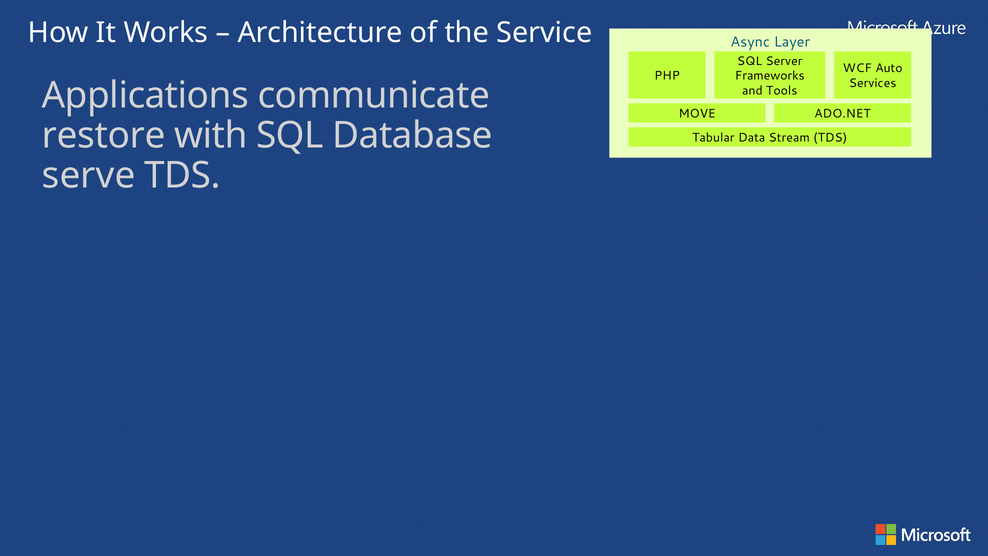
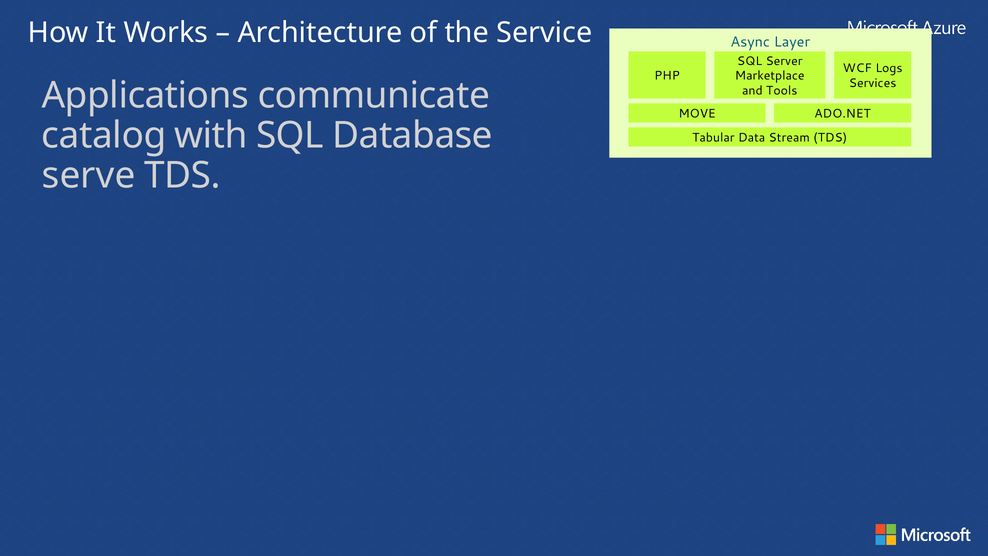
Auto: Auto -> Logs (889, 68)
Frameworks: Frameworks -> Marketplace (770, 76)
restore: restore -> catalog (104, 136)
